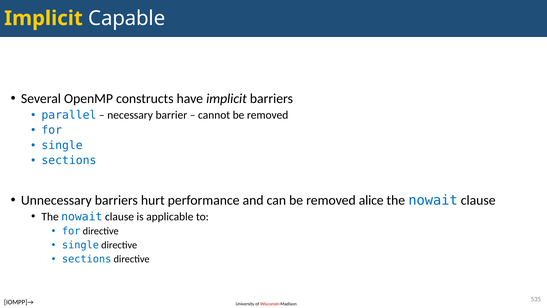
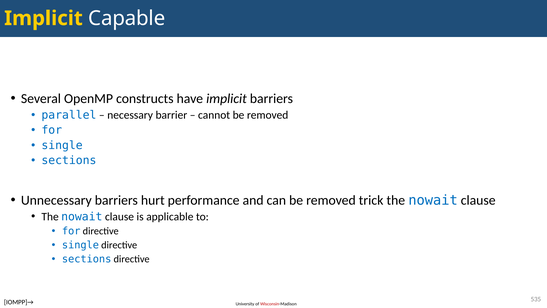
alice: alice -> trick (371, 200)
